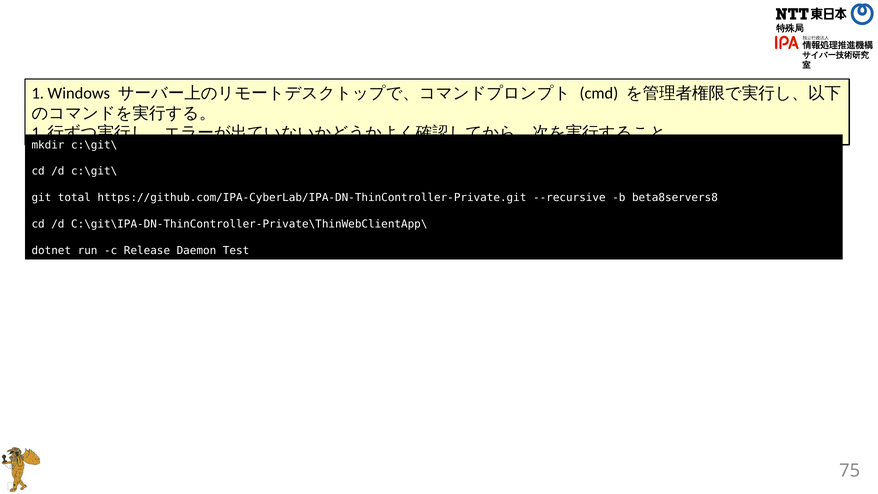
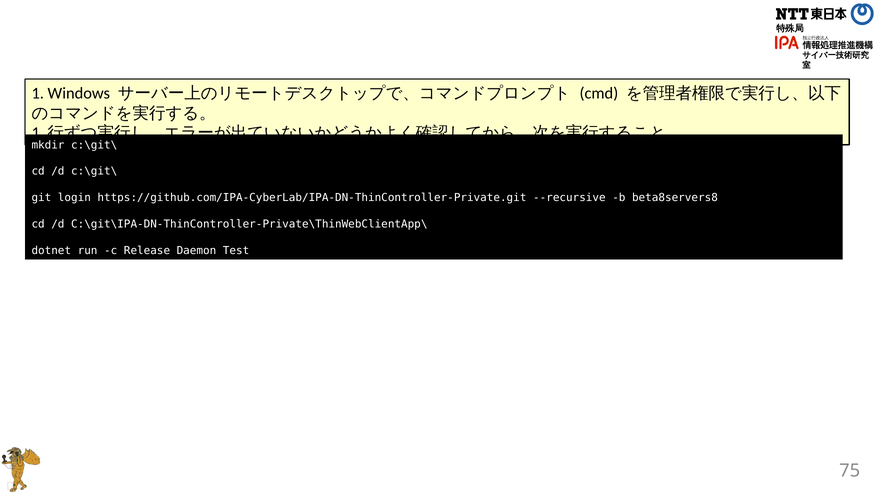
total: total -> login (74, 198)
